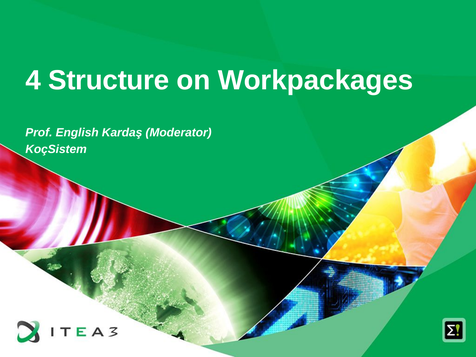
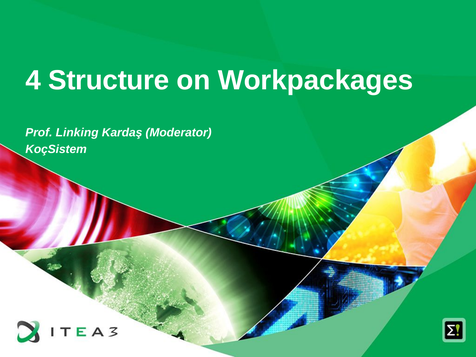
English: English -> Linking (77, 133)
